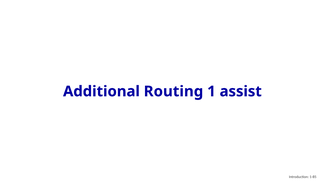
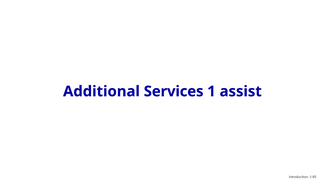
Routing: Routing -> Services (174, 91)
